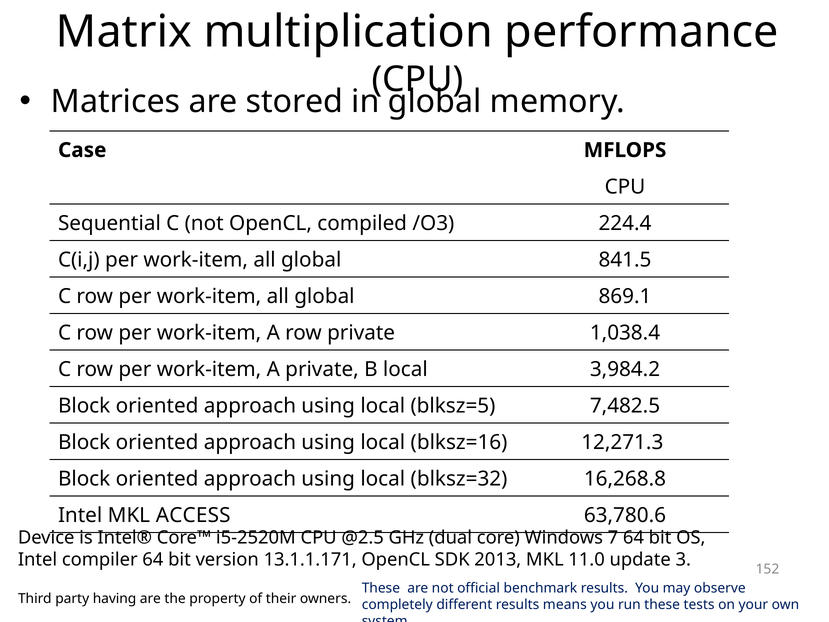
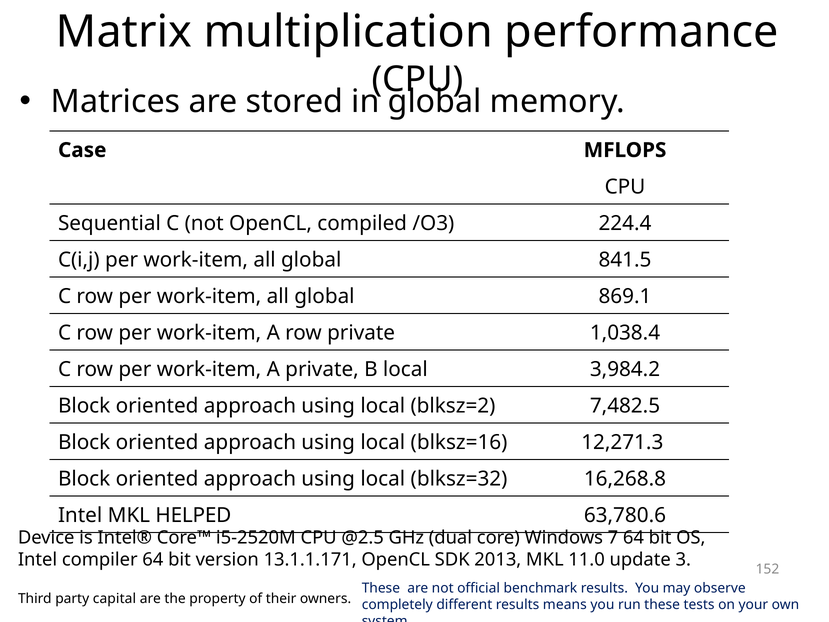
blksz=5: blksz=5 -> blksz=2 (453, 406)
ACCESS: ACCESS -> HELPED (193, 515)
having: having -> capital (114, 598)
